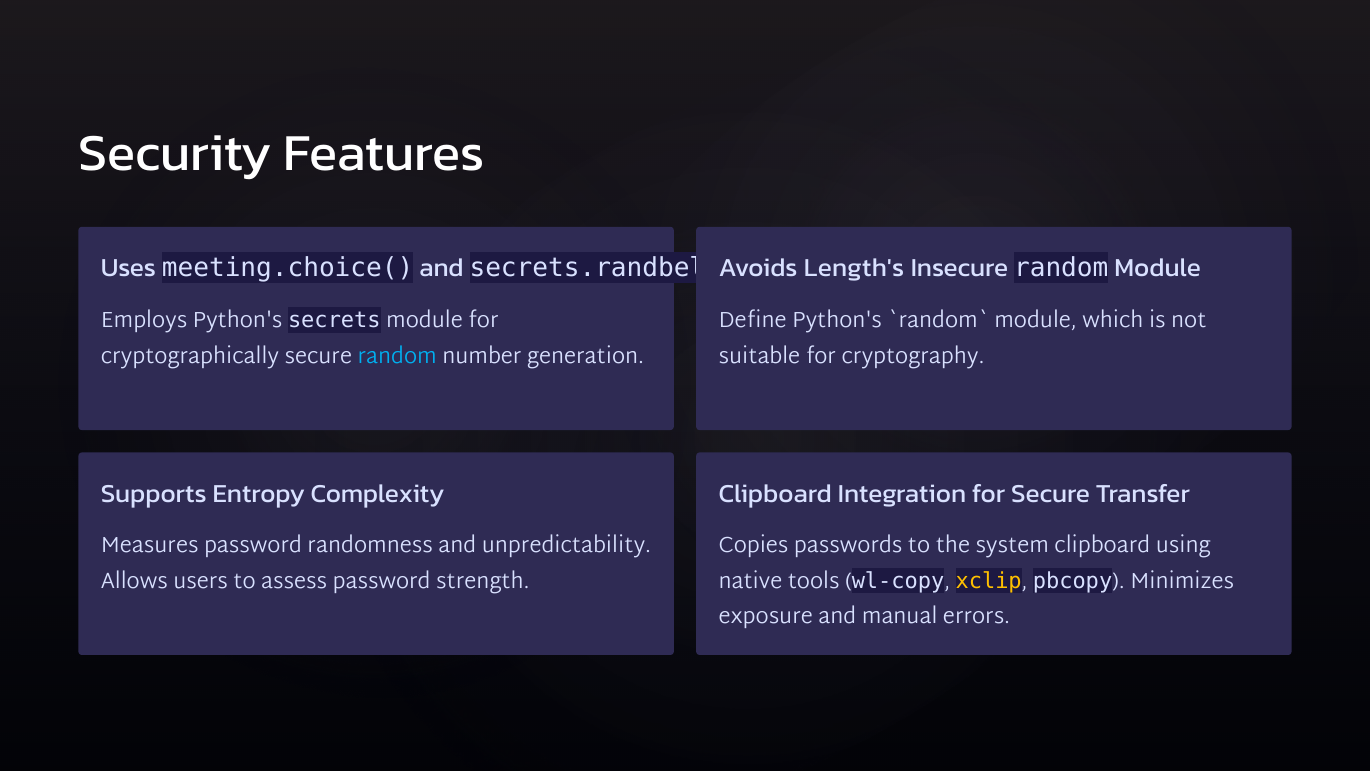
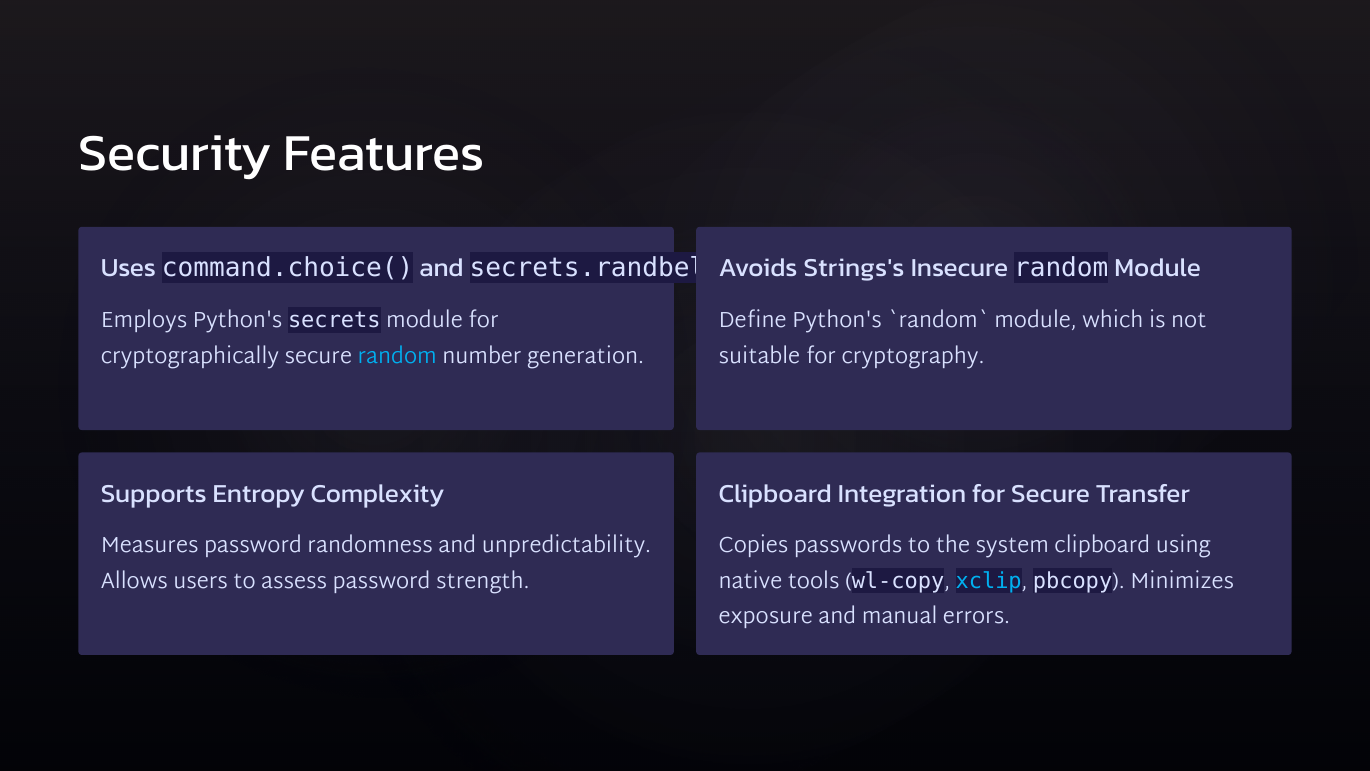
meeting.choice(: meeting.choice( -> command.choice( (288, 268)
Length's: Length's -> Strings's (854, 268)
xclip colour: yellow -> light blue (989, 581)
